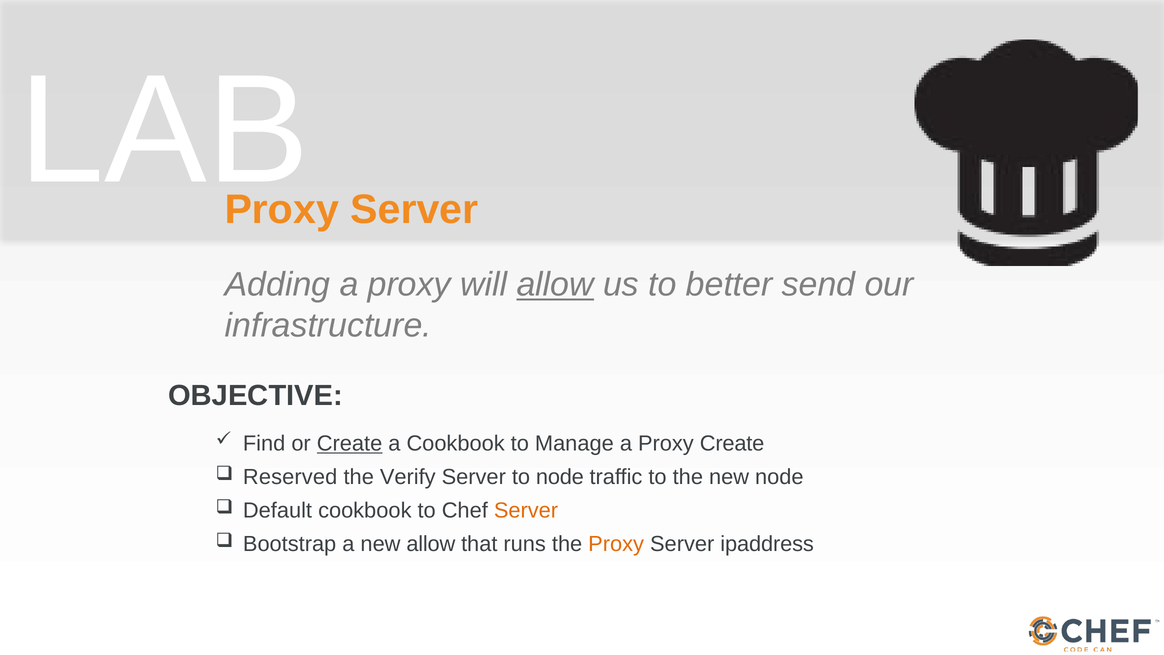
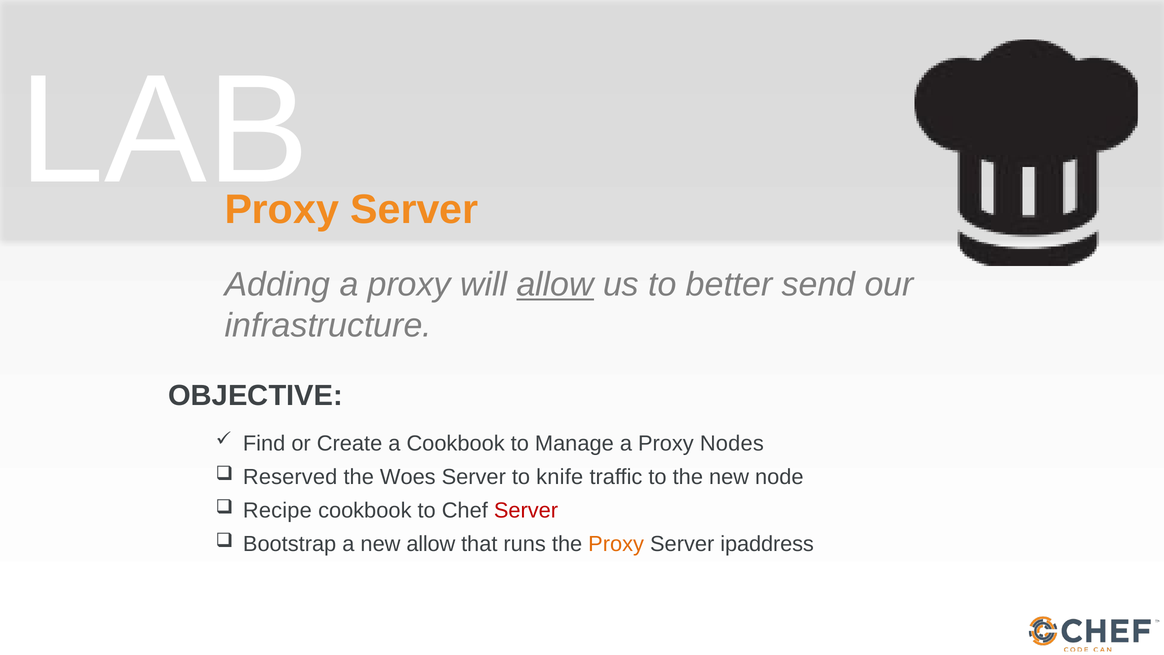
Create underline: present -> none (350, 443)
Proxy Create: Create -> Nodes (732, 443)
Verify: Verify -> Woes (408, 477)
to node: node -> knife (560, 477)
Default: Default -> Recipe (277, 510)
Server colour: orange -> red (526, 510)
